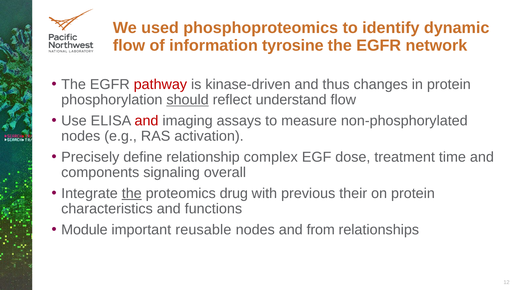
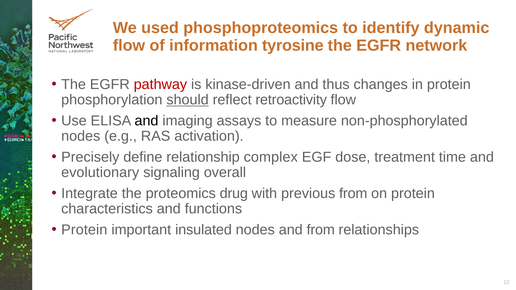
understand: understand -> retroactivity (291, 100)
and colour: red -> black (146, 121)
components: components -> evolutionary (100, 173)
the underline: present -> none (132, 194)
previous their: their -> from (353, 194)
Module: Module -> Protein (84, 230)
reusable: reusable -> insulated (204, 230)
